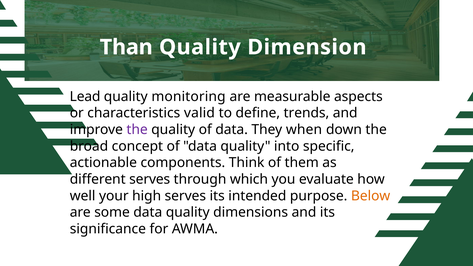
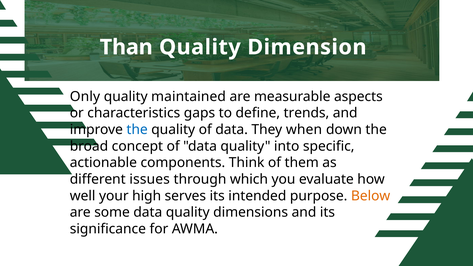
Lead: Lead -> Only (85, 96)
monitoring: monitoring -> maintained (189, 96)
valid: valid -> gaps (199, 113)
the colour: purple -> blue (137, 130)
different serves: serves -> issues (150, 179)
